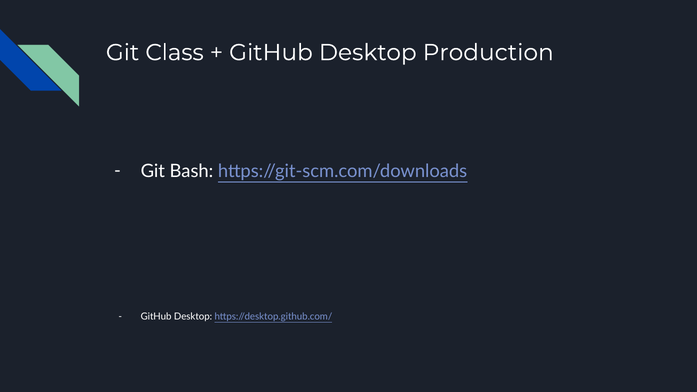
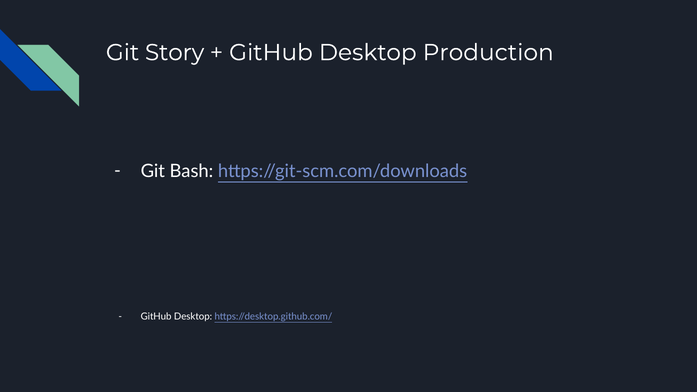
Class: Class -> Story (175, 53)
